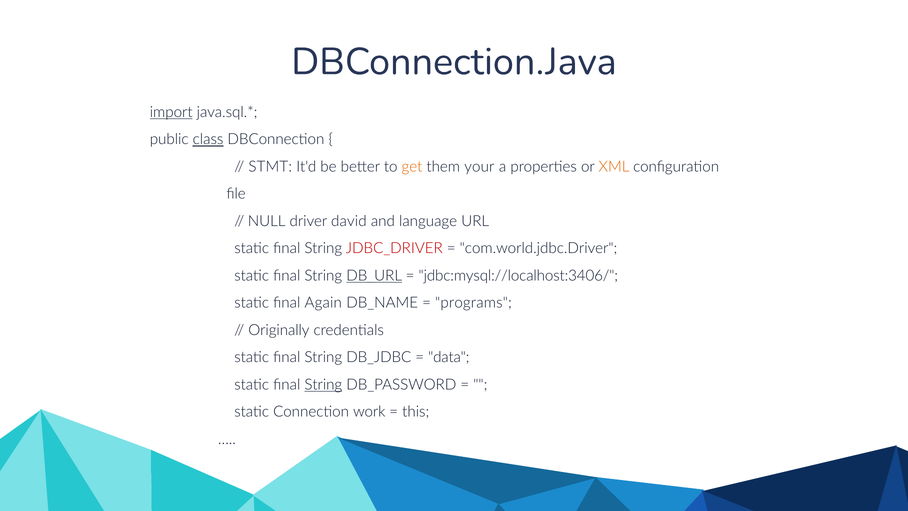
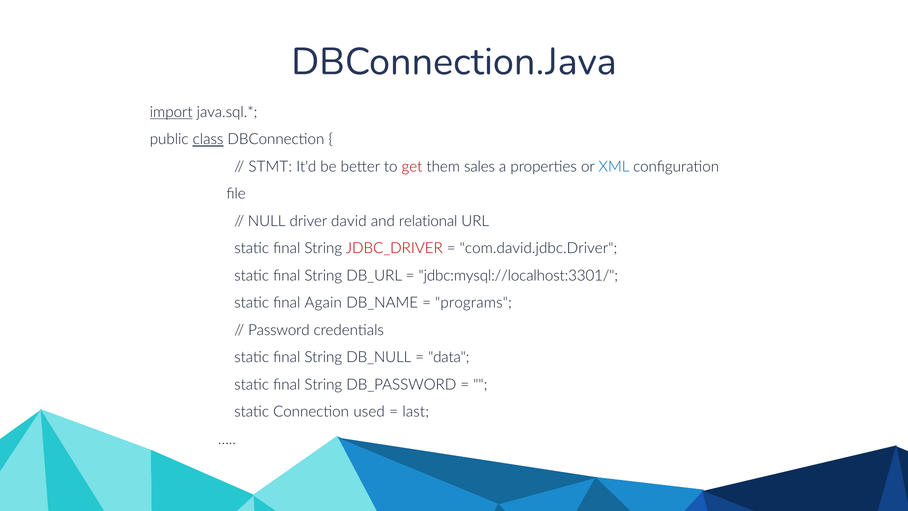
get colour: orange -> red (412, 167)
your: your -> sales (480, 167)
XML colour: orange -> blue (614, 167)
language: language -> relational (428, 221)
com.world.jdbc.Driver: com.world.jdbc.Driver -> com.david.jdbc.Driver (539, 248)
DB_URL underline: present -> none (374, 276)
jdbc:mysql://localhost:3406/: jdbc:mysql://localhost:3406/ -> jdbc:mysql://localhost:3301/ (518, 276)
Originally: Originally -> Password (279, 330)
DB_JDBC: DB_JDBC -> DB_NULL (379, 357)
String underline: present -> none (323, 385)
work: work -> used (369, 412)
this: this -> last (416, 412)
